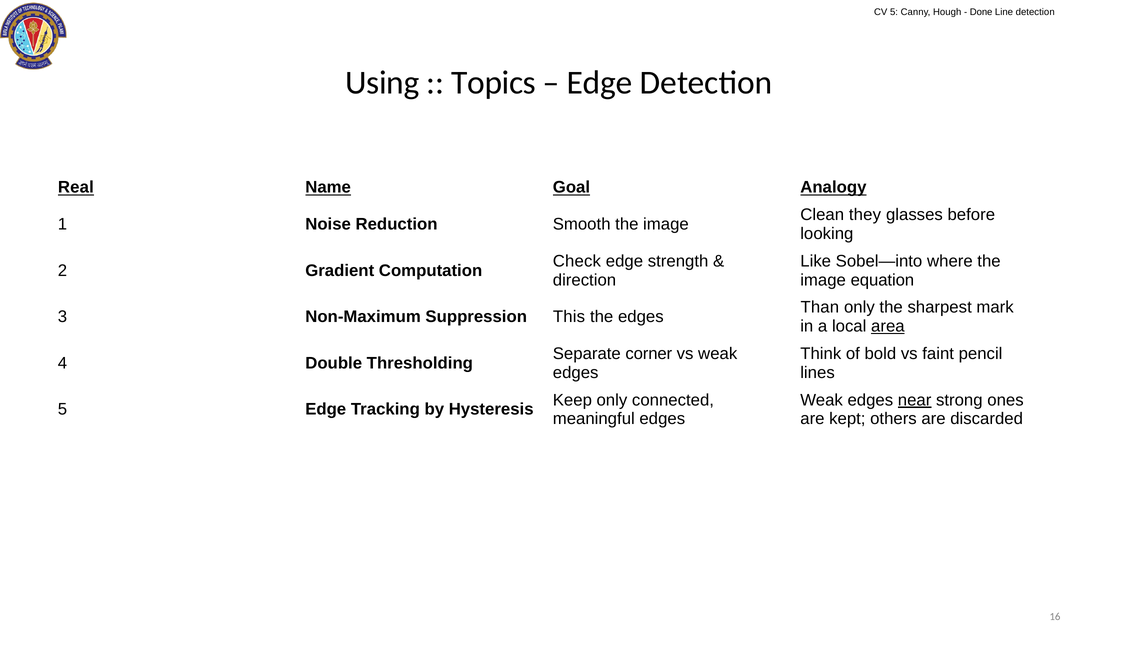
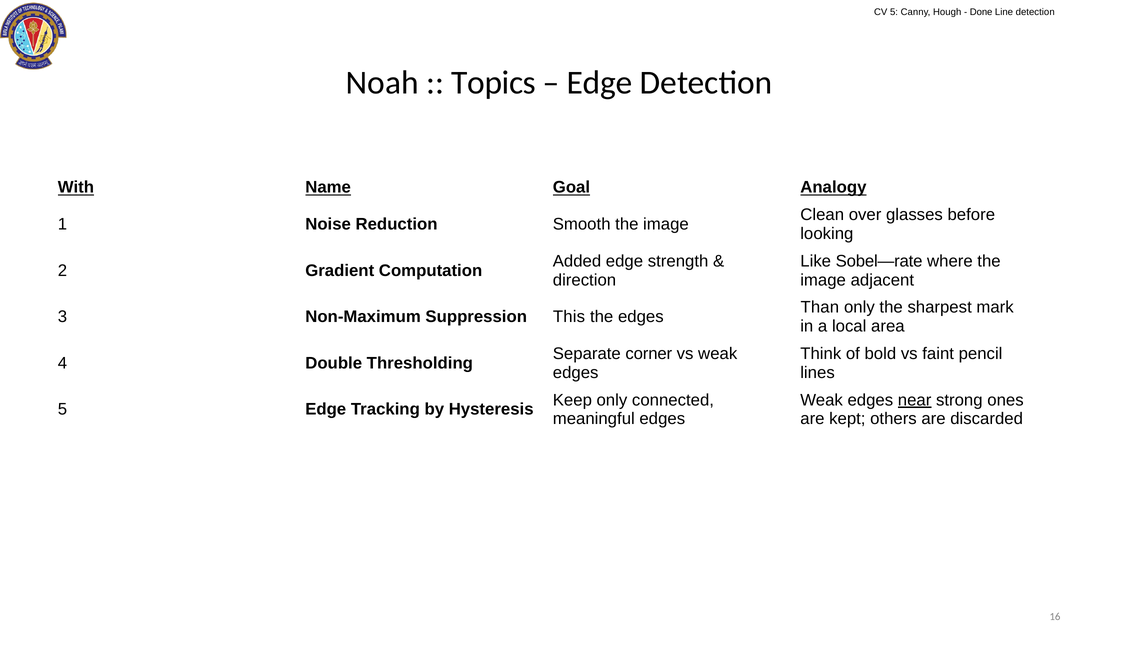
Using: Using -> Noah (382, 83)
Real: Real -> With (76, 187)
they: they -> over (865, 215)
Check: Check -> Added (577, 261)
Sobel—into: Sobel—into -> Sobel—rate (879, 261)
equation: equation -> adjacent (882, 280)
area underline: present -> none (888, 326)
